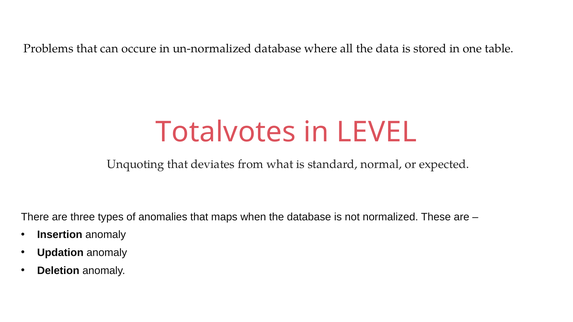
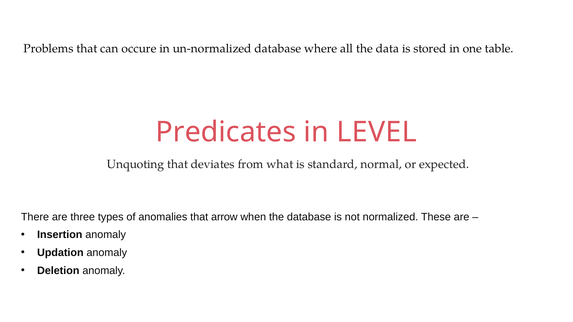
Totalvotes: Totalvotes -> Predicates (226, 132)
maps: maps -> arrow (224, 217)
